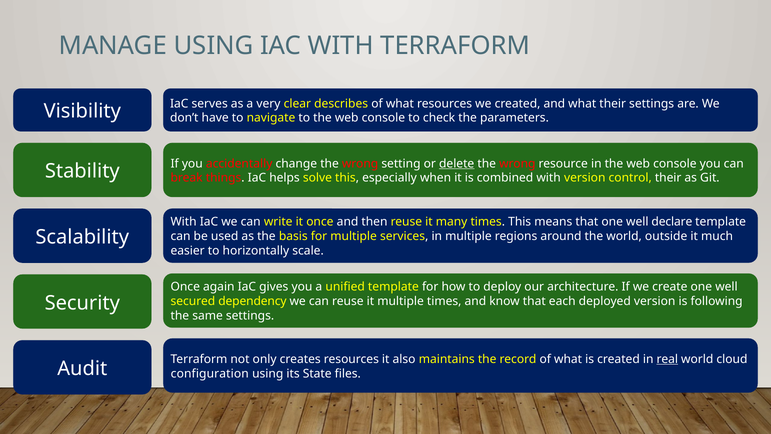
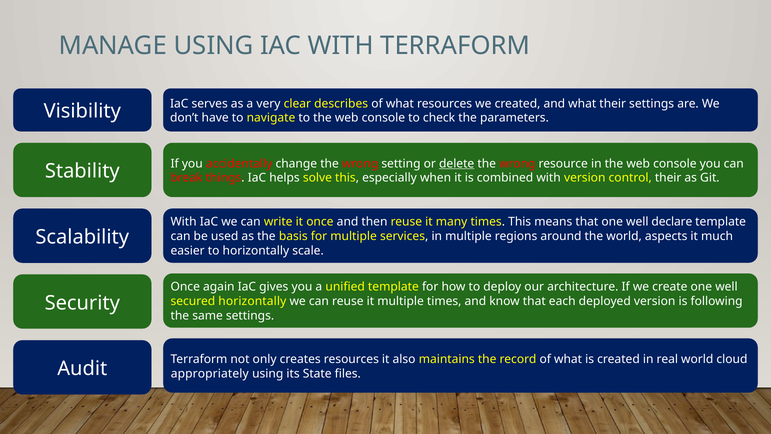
outside: outside -> aspects (666, 236)
secured dependency: dependency -> horizontally (252, 301)
real underline: present -> none (667, 359)
configuration: configuration -> appropriately (210, 373)
